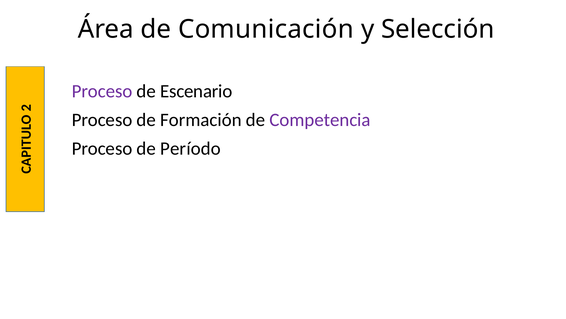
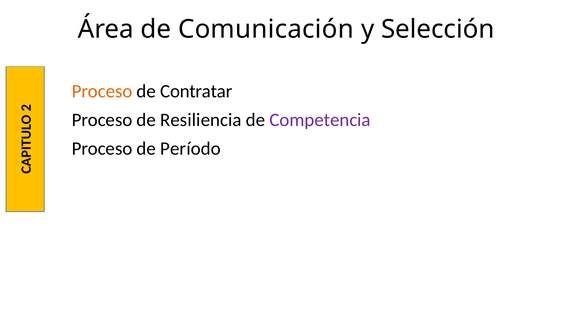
Proceso colour: purple -> orange (102, 91)
Escenario: Escenario -> Contratar (196, 91)
Formación: Formación -> Resiliencia (201, 120)
